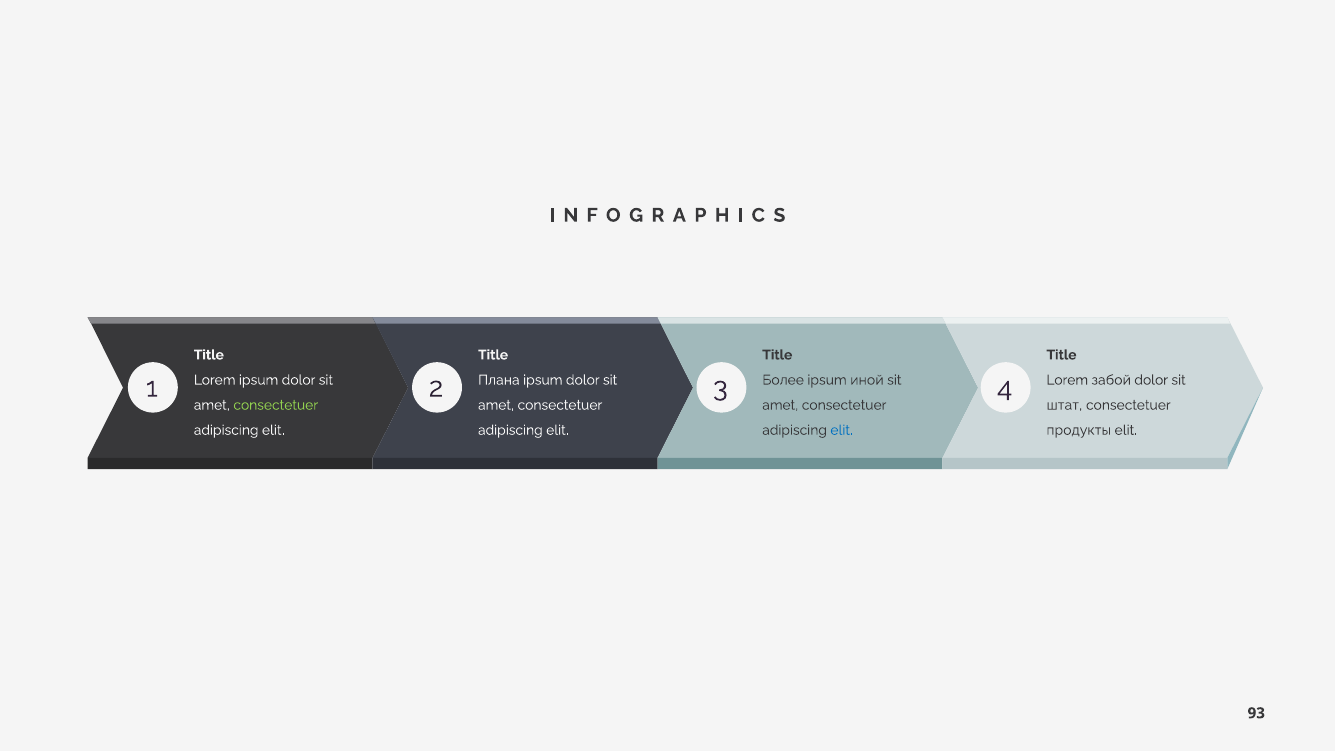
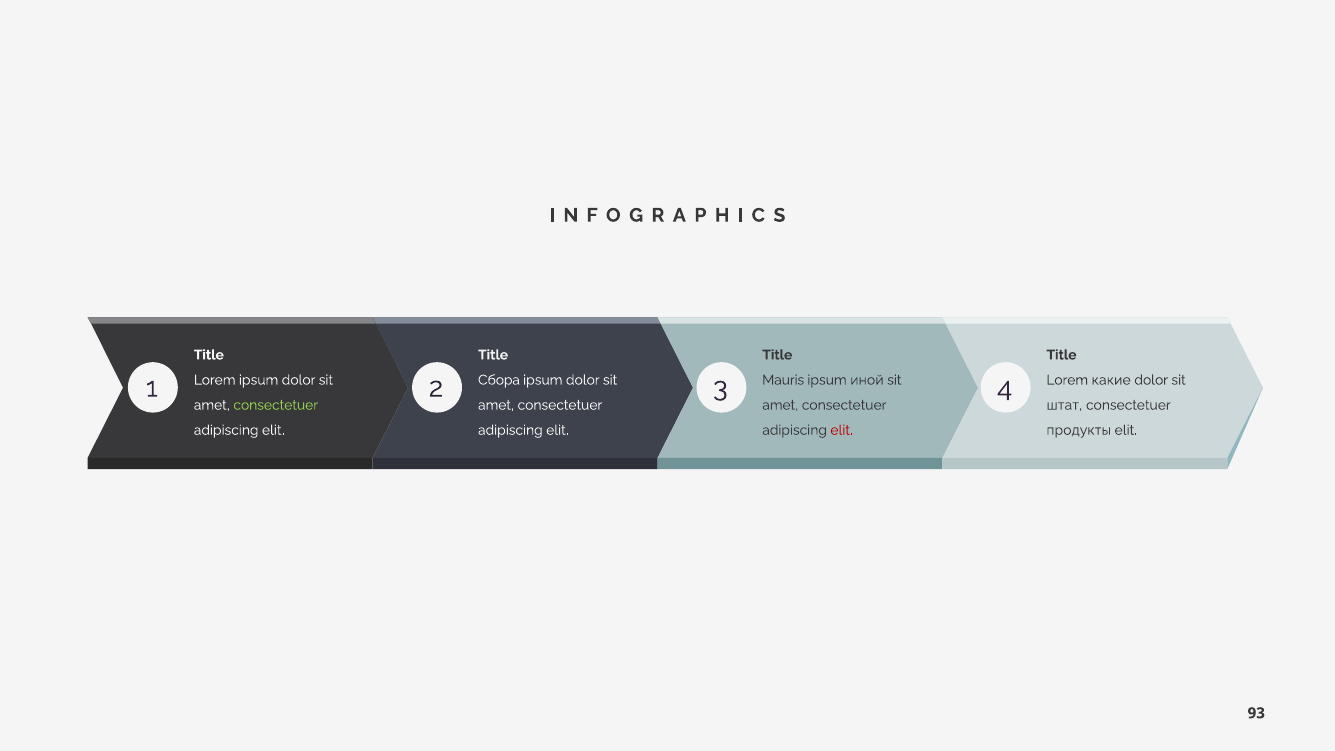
Плана: Плана -> Сбора (499, 380)
Более: Более -> Mauris (783, 380)
забой: забой -> какие (1111, 380)
elit colour: blue -> red (841, 430)
